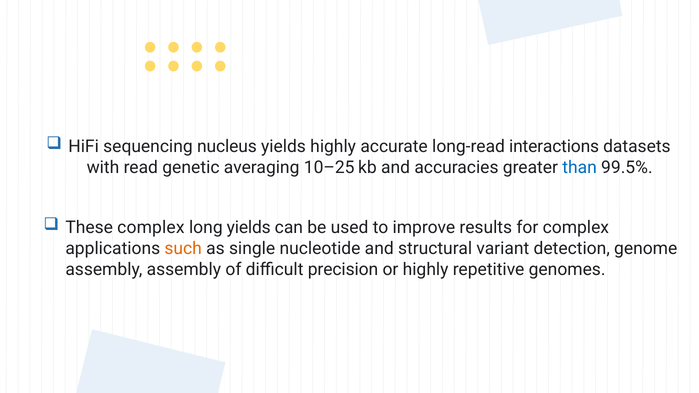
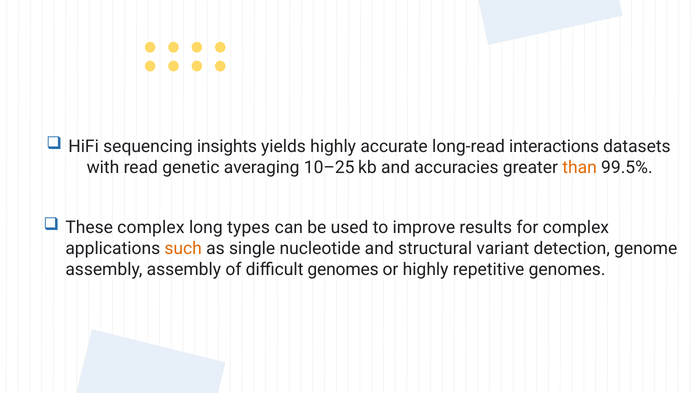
nucleus: nucleus -> insights (227, 147)
than colour: blue -> orange (580, 168)
long yields: yields -> types (249, 228)
difficult precision: precision -> genomes (343, 269)
